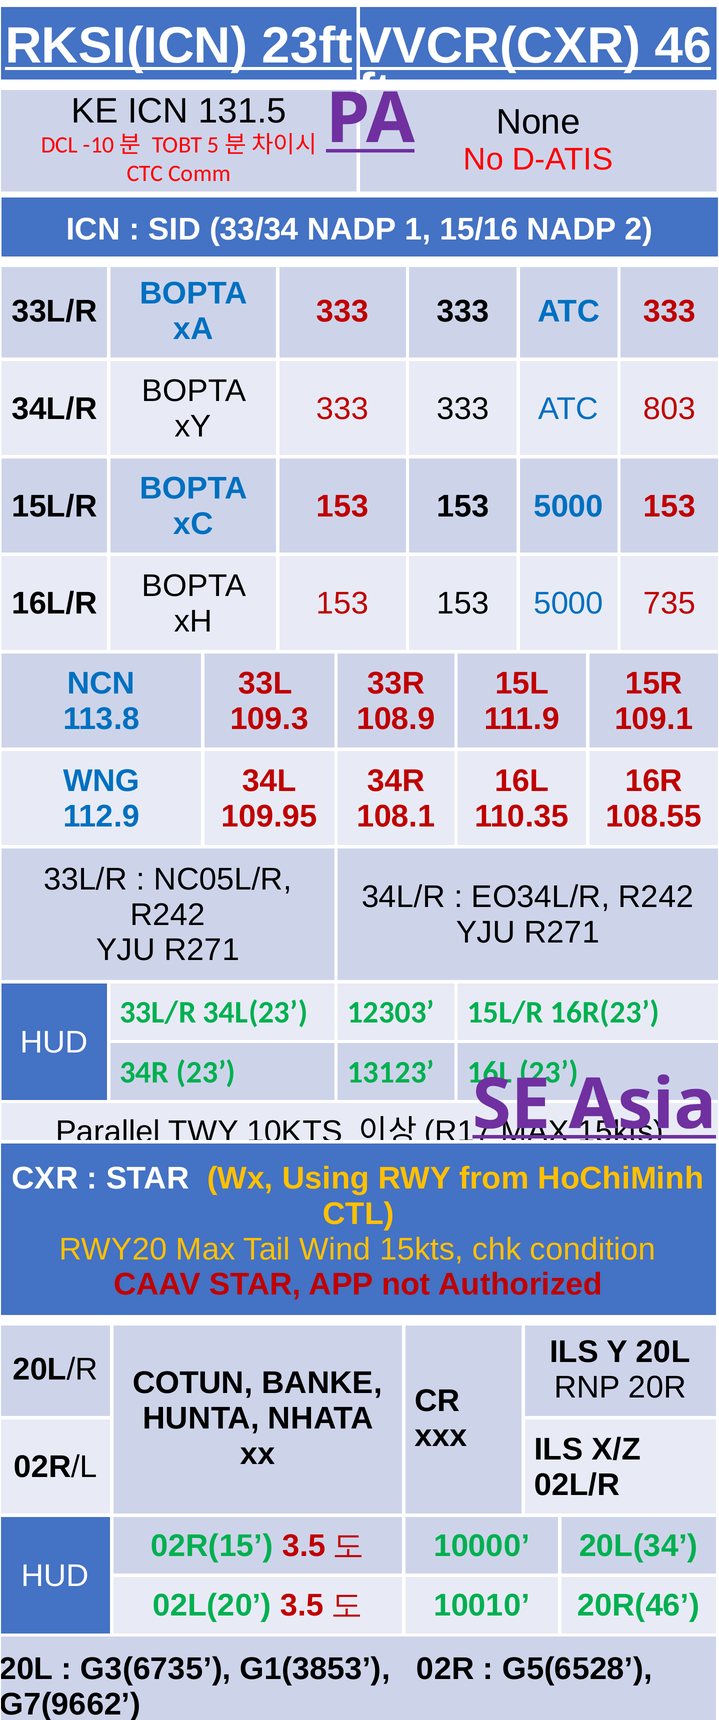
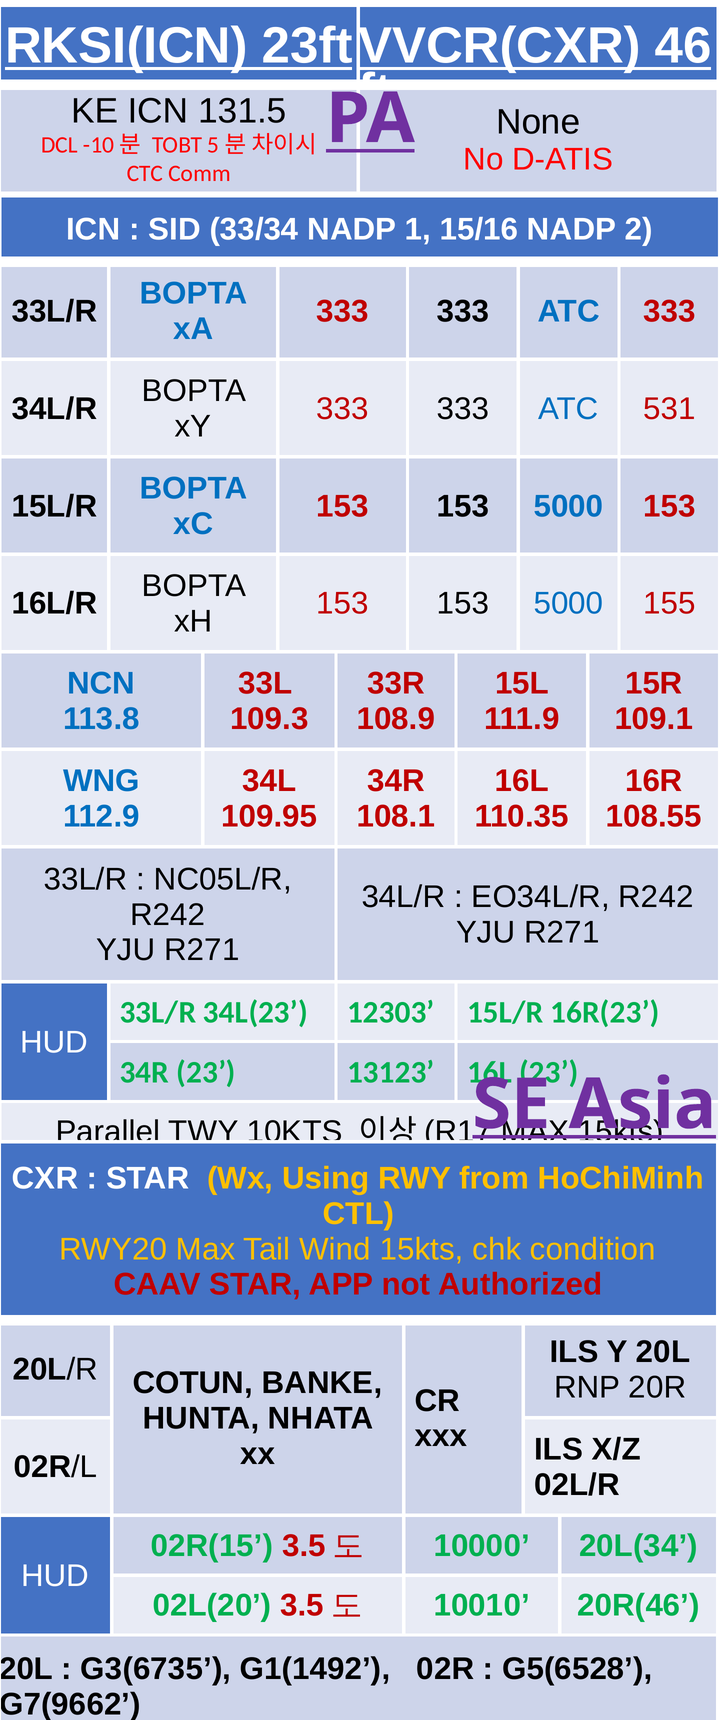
803: 803 -> 531 (669, 409)
735: 735 -> 155 (669, 604)
G1(3853: G1(3853 -> G1(1492 (315, 1669)
